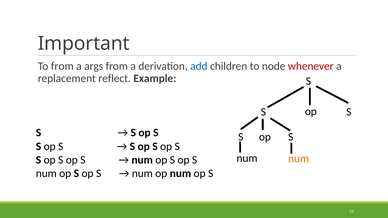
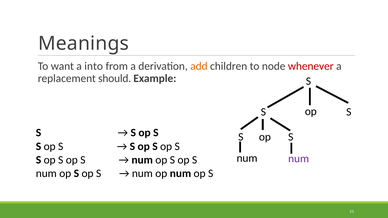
Important: Important -> Meanings (84, 43)
To from: from -> want (62, 66)
args: args -> into (94, 66)
add colour: blue -> orange (199, 66)
reflect: reflect -> should (115, 78)
num colour: orange -> purple (299, 159)
